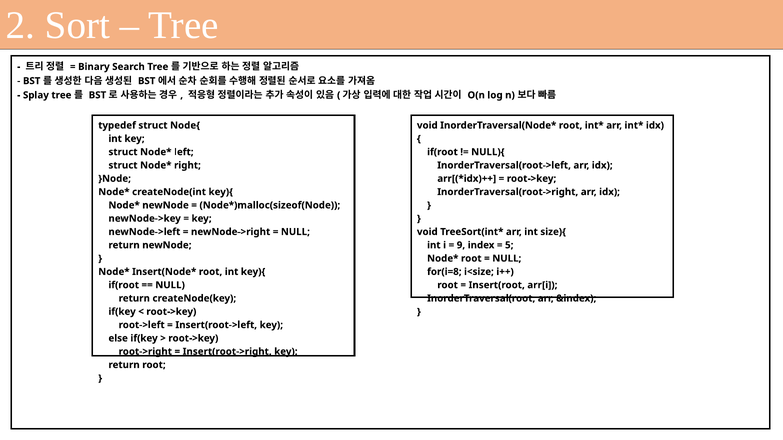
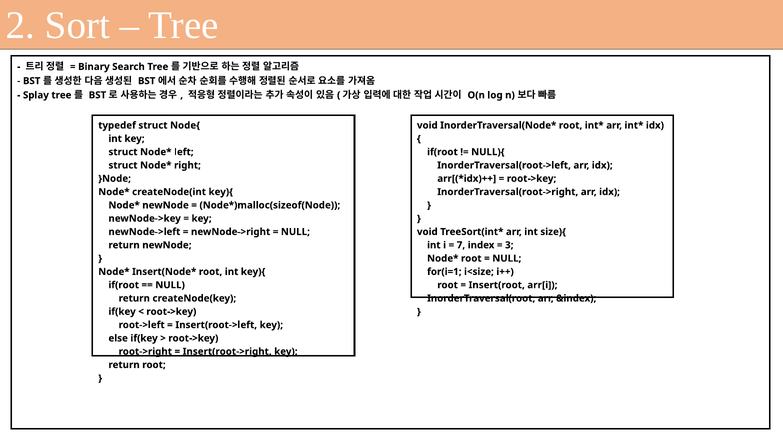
9: 9 -> 7 (461, 245)
5: 5 -> 3 (509, 245)
for(i=8: for(i=8 -> for(i=1 (444, 272)
